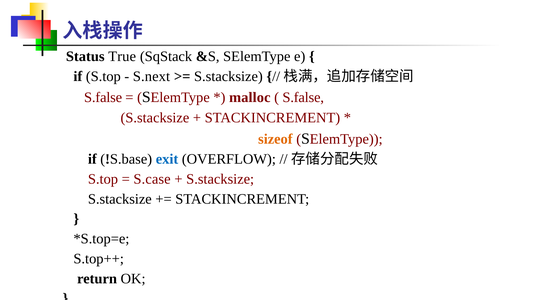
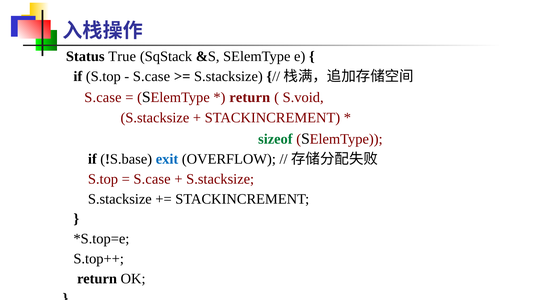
S.next: S.next -> S.case (151, 76)
S.false: S.false -> S.case (103, 98)
malloc: malloc -> return (250, 98)
S.false: S.false -> S.void (303, 98)
sizeof colour: orange -> green (275, 139)
